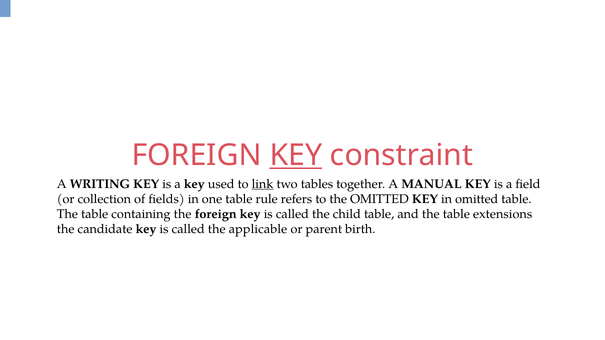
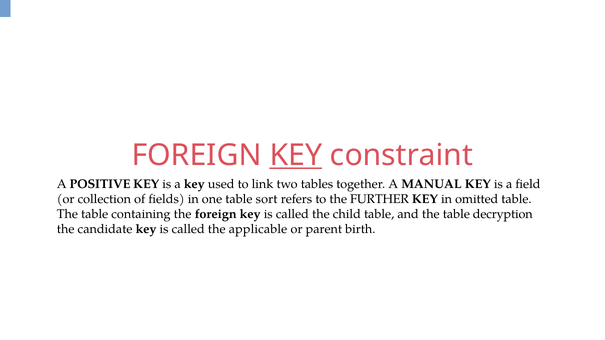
WRITING: WRITING -> POSITIVE (100, 184)
link underline: present -> none (263, 184)
rule: rule -> sort (267, 199)
the OMITTED: OMITTED -> FURTHER (379, 199)
extensions: extensions -> decryption (503, 214)
